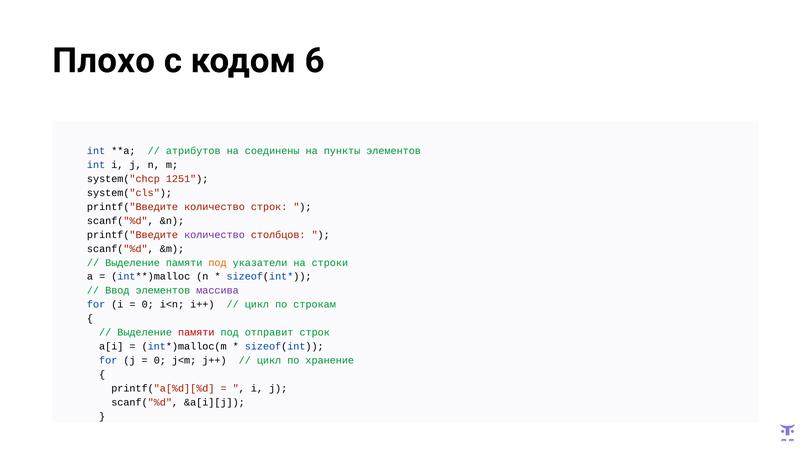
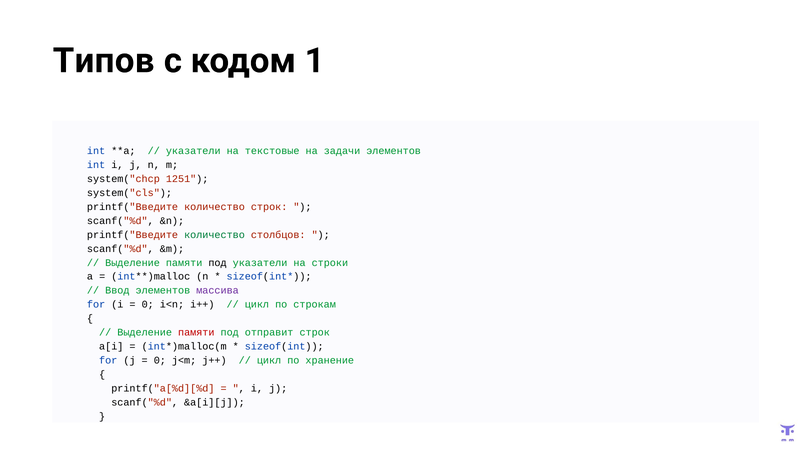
Плохо: Плохо -> Типов (104, 61)
6: 6 -> 1 (315, 61)
атрибутов: атрибутов -> указатели (193, 151)
соединены: соединены -> текстовые (272, 151)
пункты: пункты -> задачи (342, 151)
количество colour: purple -> green (214, 235)
под colour: orange -> black (218, 263)
